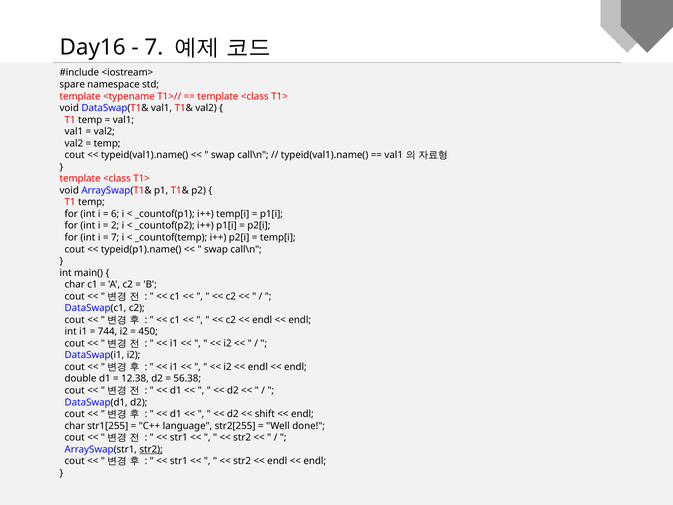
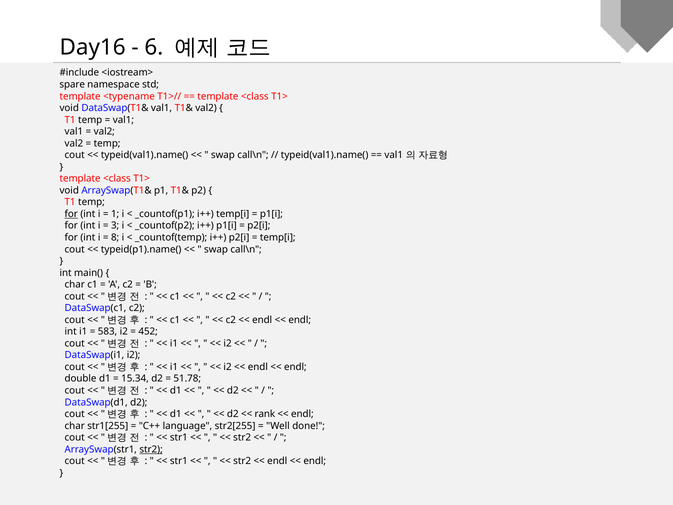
7: 7 -> 6 (154, 47)
for underline: none -> present (71, 214)
6: 6 -> 1 (115, 214)
2: 2 -> 3 (115, 226)
7: 7 -> 8 (115, 237)
744: 744 -> 583 (108, 332)
450: 450 -> 452 (148, 332)
12.38: 12.38 -> 15.34 (135, 379)
56.38: 56.38 -> 51.78 (187, 379)
shift: shift -> rank (265, 414)
